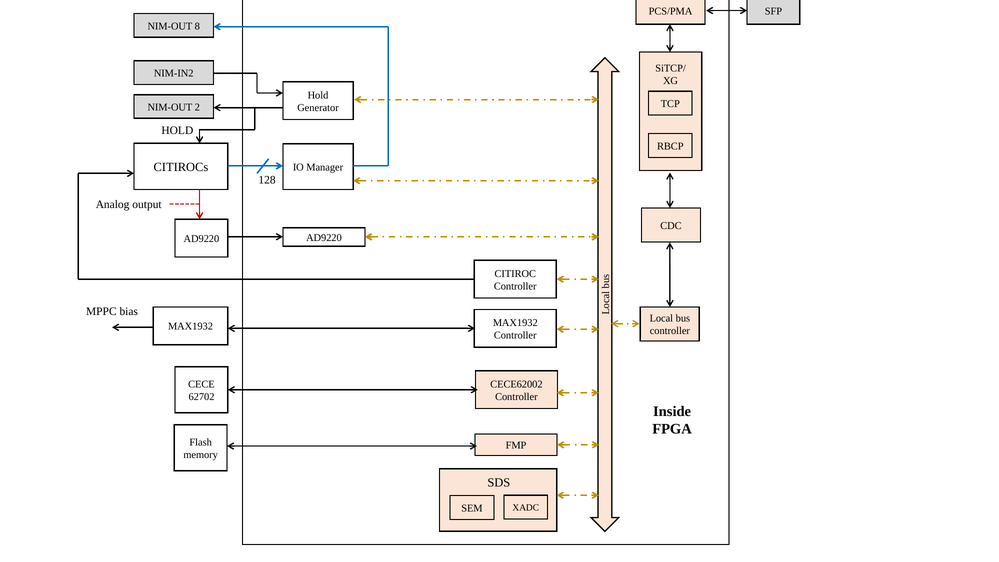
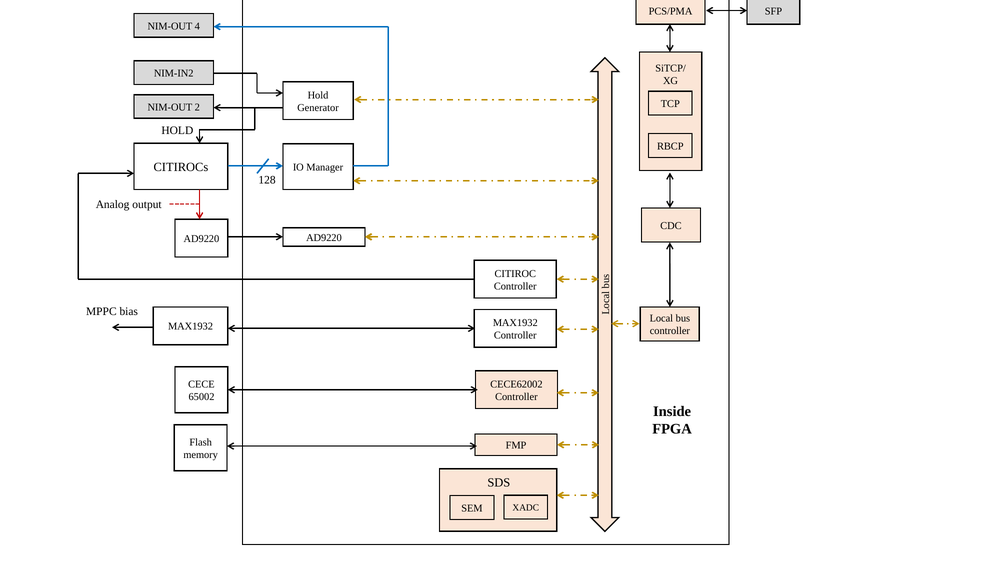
8: 8 -> 4 (197, 26)
62702: 62702 -> 65002 (201, 397)
